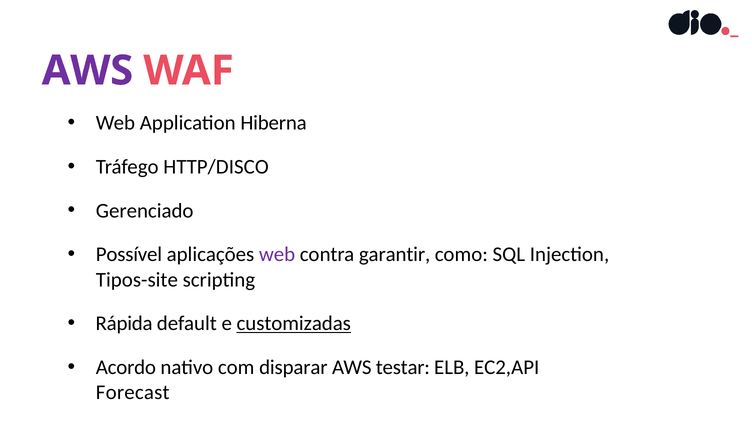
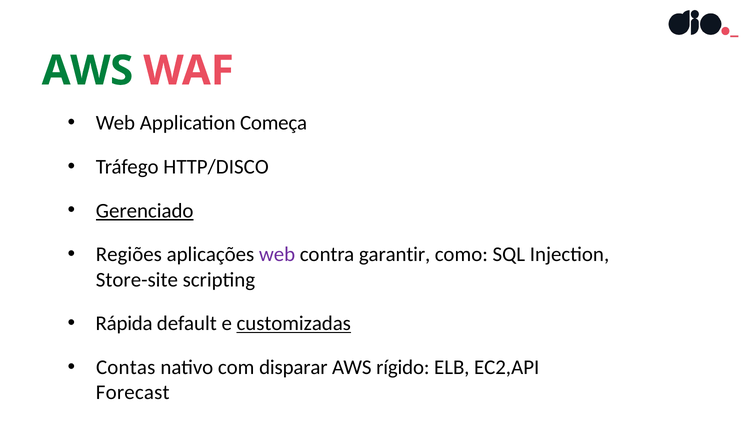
AWS colour: purple -> green (87, 71)
Hiberna: Hiberna -> Começa (274, 123)
Gerenciado underline: none -> present (145, 211)
Possível: Possível -> Regiões (129, 255)
Tipos-site: Tipos-site -> Store-site (137, 280)
Acordo: Acordo -> Contas (126, 367)
testar: testar -> rígido (403, 367)
